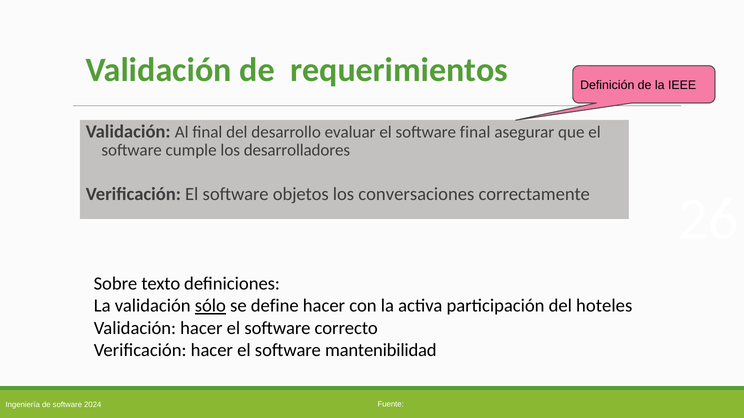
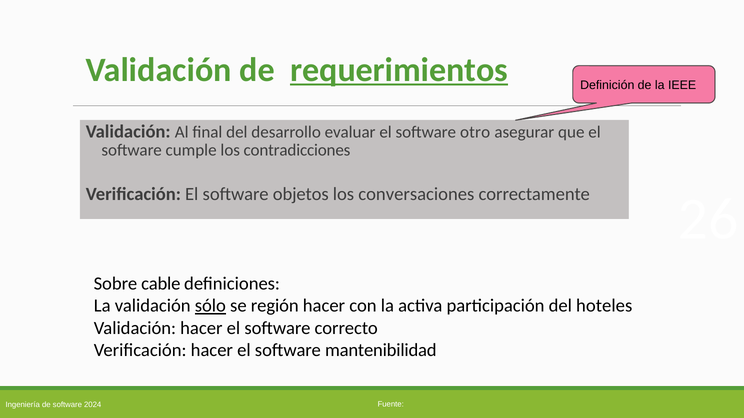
requerimientos underline: none -> present (399, 70)
software final: final -> otro (475, 132)
desarrolladores: desarrolladores -> contradicciones (297, 150)
texto: texto -> cable (161, 284)
define: define -> región (275, 306)
